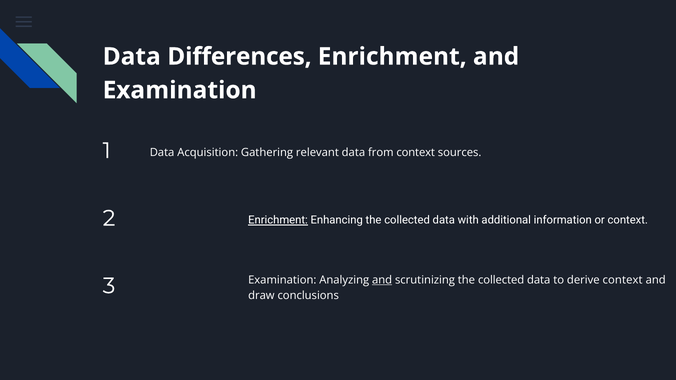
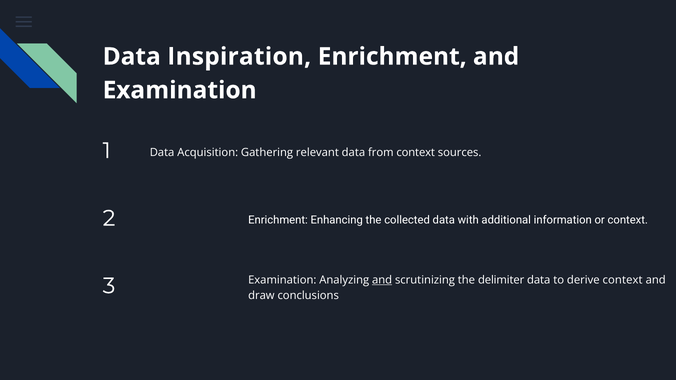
Differences: Differences -> Inspiration (239, 57)
Enrichment underline: present -> none (278, 220)
scrutinizing the collected: collected -> delimiter (501, 280)
